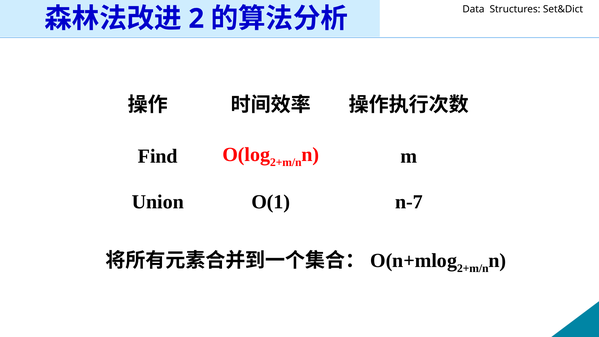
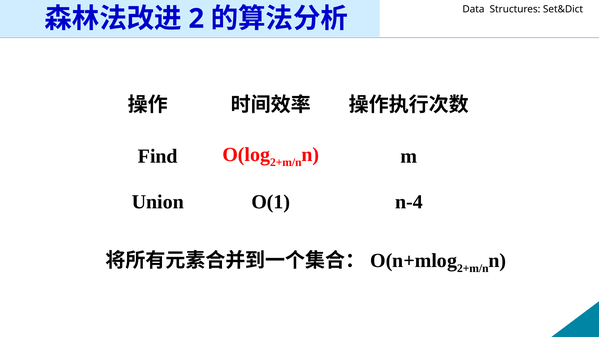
n-7: n-7 -> n-4 (409, 202)
